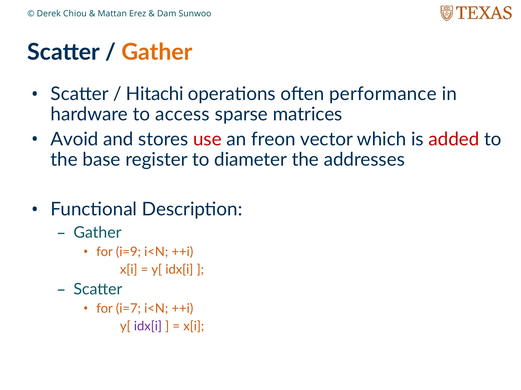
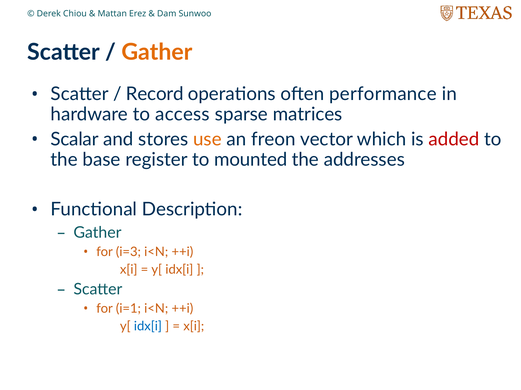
Hitachi: Hitachi -> Record (155, 94)
Avoid: Avoid -> Scalar (75, 140)
use colour: red -> orange (207, 140)
diameter: diameter -> mounted (251, 160)
i=9: i=9 -> i=3 (128, 252)
i=7: i=7 -> i=1 (128, 309)
idx[i colour: purple -> blue (148, 327)
